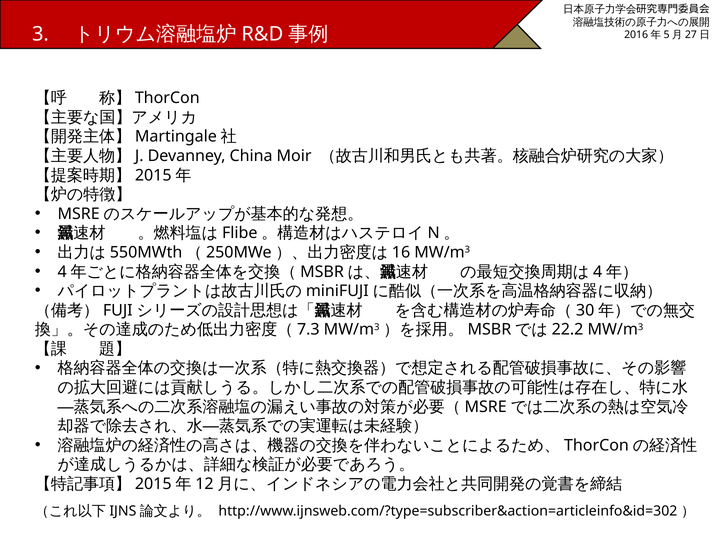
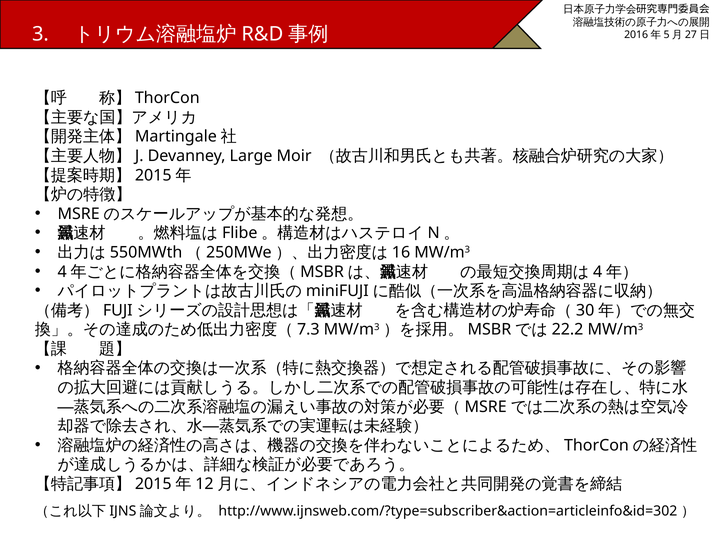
China: China -> Large (251, 156)
